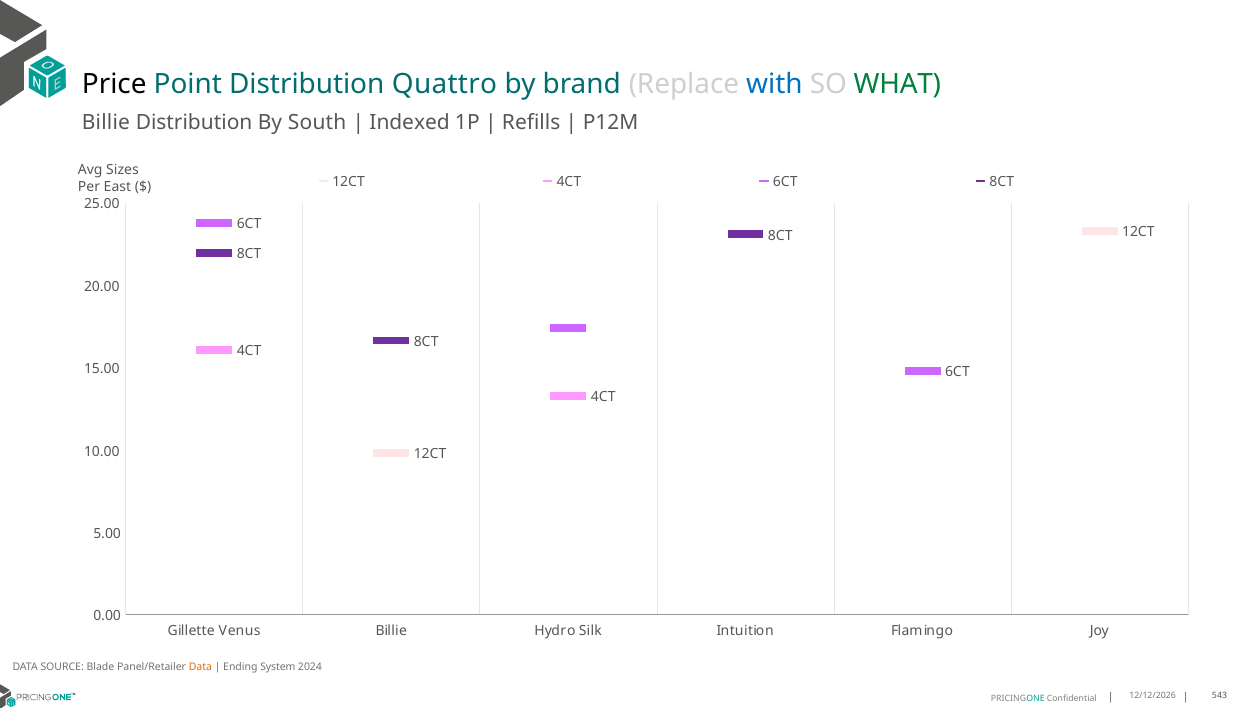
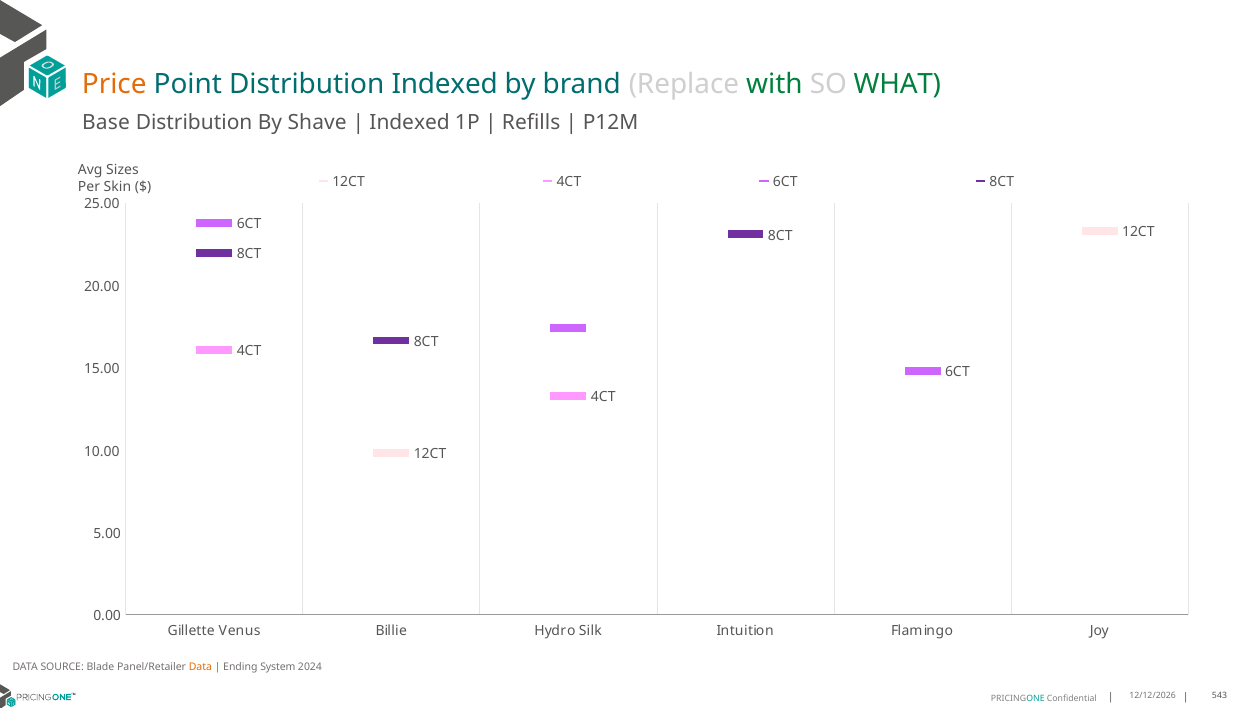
Price colour: black -> orange (114, 85)
Distribution Quattro: Quattro -> Indexed (445, 85)
with colour: blue -> green (774, 85)
Billie: Billie -> Base (106, 123)
South: South -> Shave (317, 123)
East: East -> Skin (117, 187)
